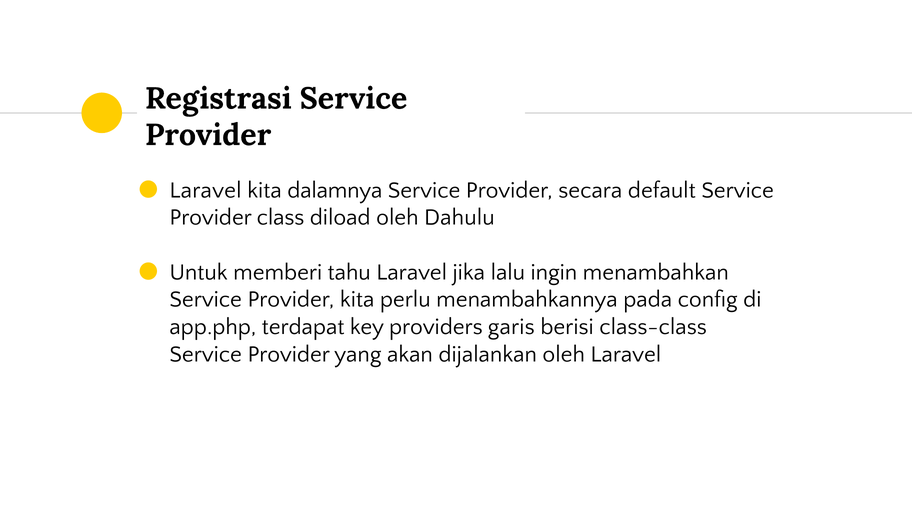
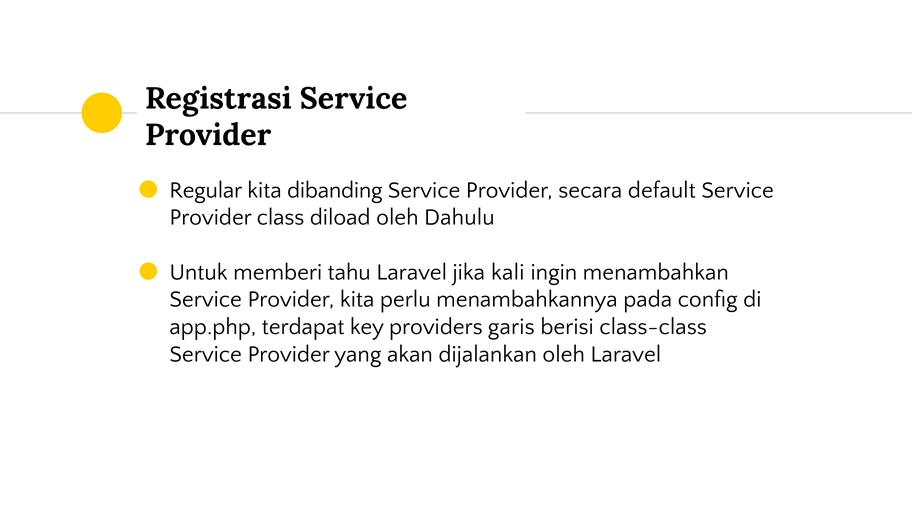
Laravel: Laravel -> Regular (206, 190)
dalamnya: dalamnya -> dibanding (335, 190)
lalu: lalu -> kali (508, 272)
